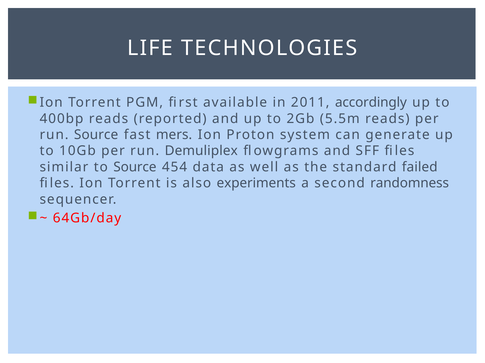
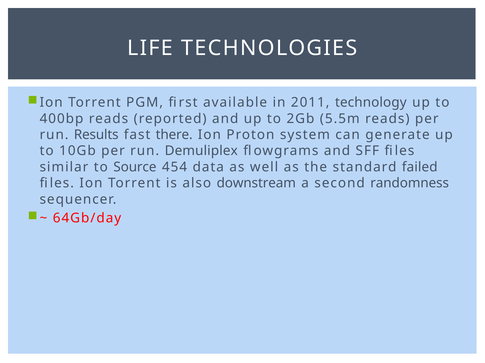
accordingly: accordingly -> technology (371, 103)
run Source: Source -> Results (96, 135)
mers: mers -> there (174, 135)
experiments: experiments -> downstream (256, 183)
